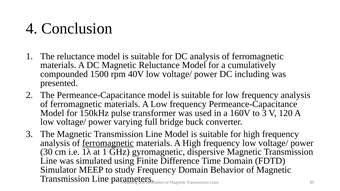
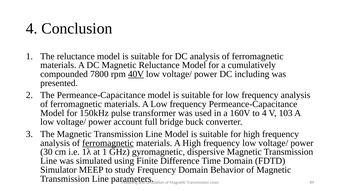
1500: 1500 -> 7800 (99, 74)
40V underline: none -> present (136, 74)
to 3: 3 -> 4 (264, 113)
120: 120 -> 103 (286, 113)
varying: varying -> account (128, 122)
